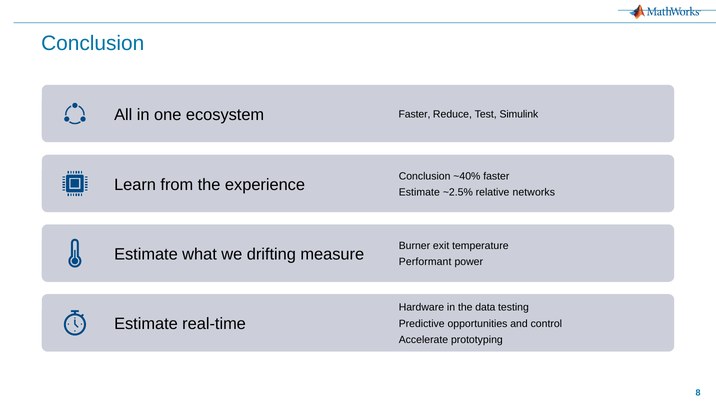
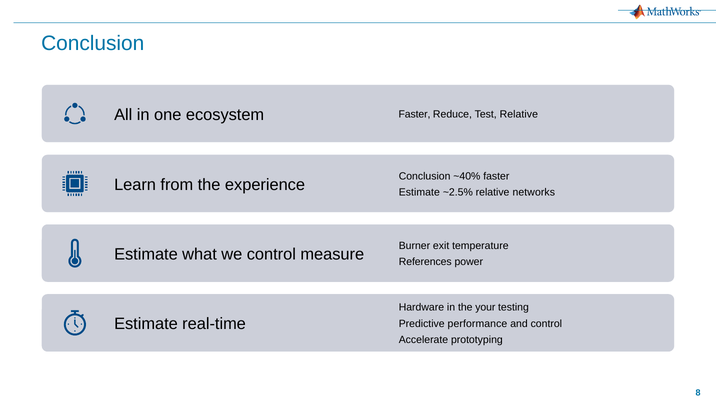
Test Simulink: Simulink -> Relative (519, 114)
we drifting: drifting -> control (271, 254)
Performant: Performant -> References (425, 262)
data: data -> your (485, 307)
opportunities: opportunities -> performance (477, 323)
